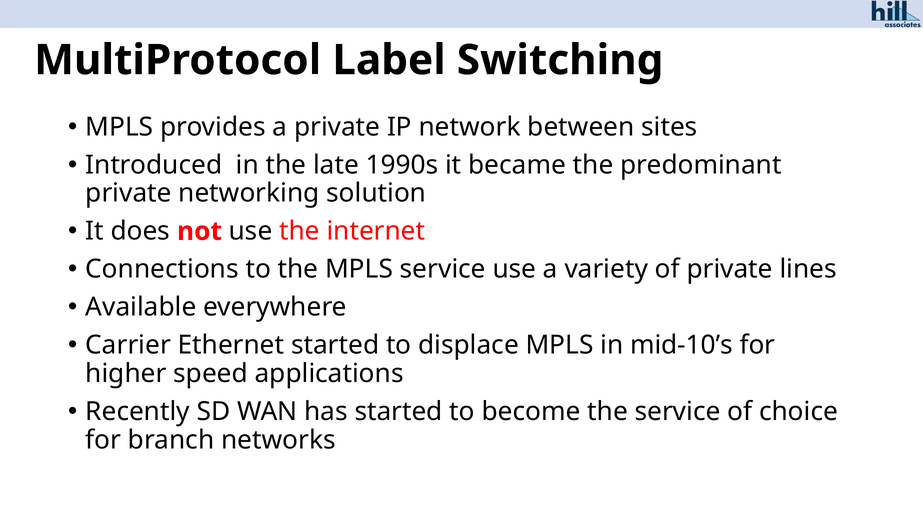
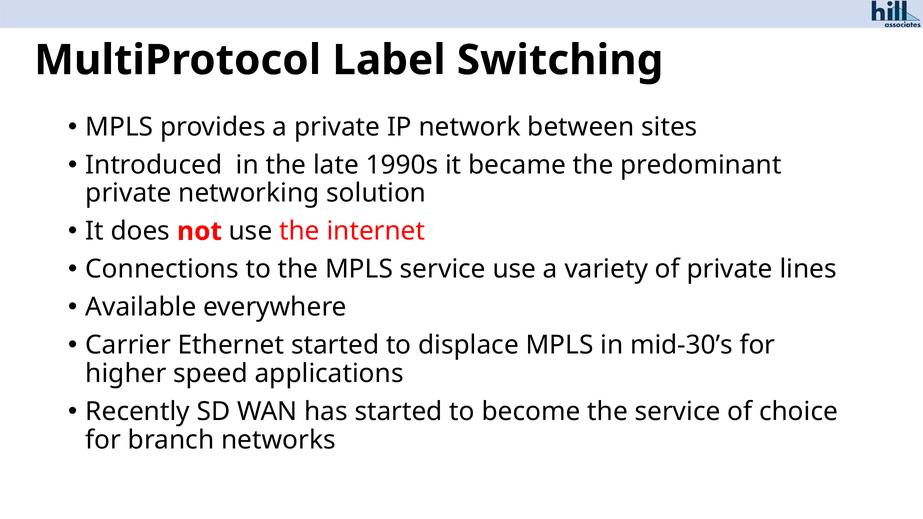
mid-10’s: mid-10’s -> mid-30’s (682, 345)
